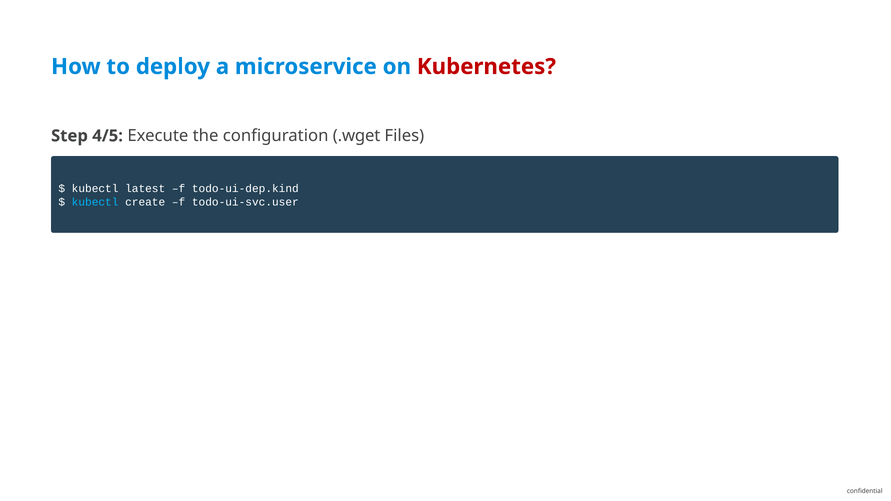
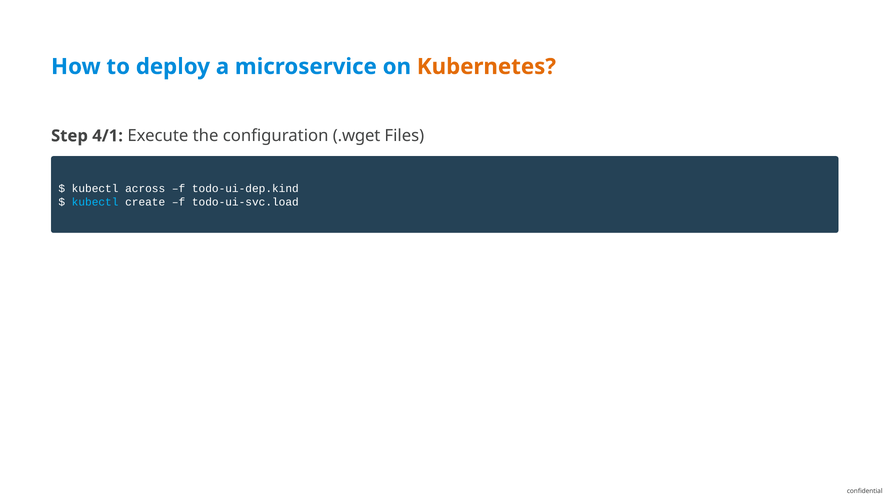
Kubernetes colour: red -> orange (486, 67)
4/5: 4/5 -> 4/1 (108, 136)
latest: latest -> across (145, 189)
todo-ui-svc.user: todo-ui-svc.user -> todo-ui-svc.load (245, 202)
